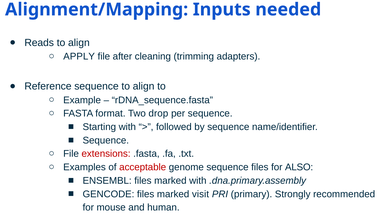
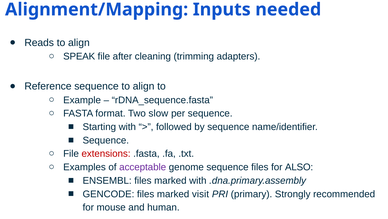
APPLY: APPLY -> SPEAK (79, 56)
drop: drop -> slow (158, 113)
acceptable colour: red -> purple (143, 167)
